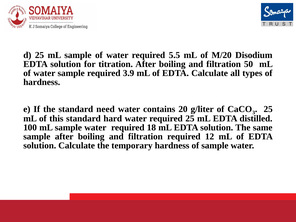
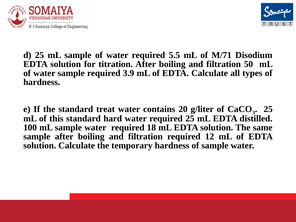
M/20: M/20 -> M/71 (222, 55)
need: need -> treat (106, 109)
